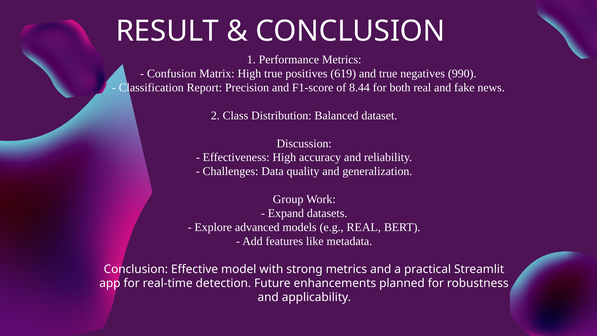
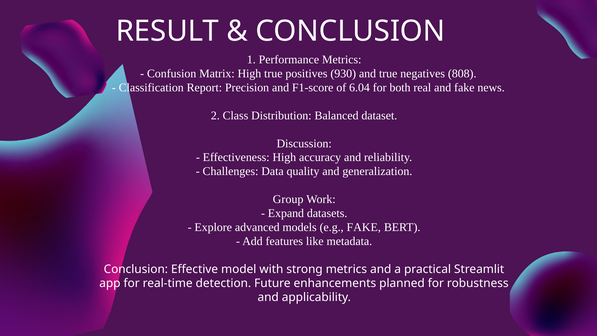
619: 619 -> 930 (343, 74)
990: 990 -> 808 (462, 74)
8.44: 8.44 -> 6.04 (359, 87)
e.g REAL: REAL -> FAKE (364, 227)
